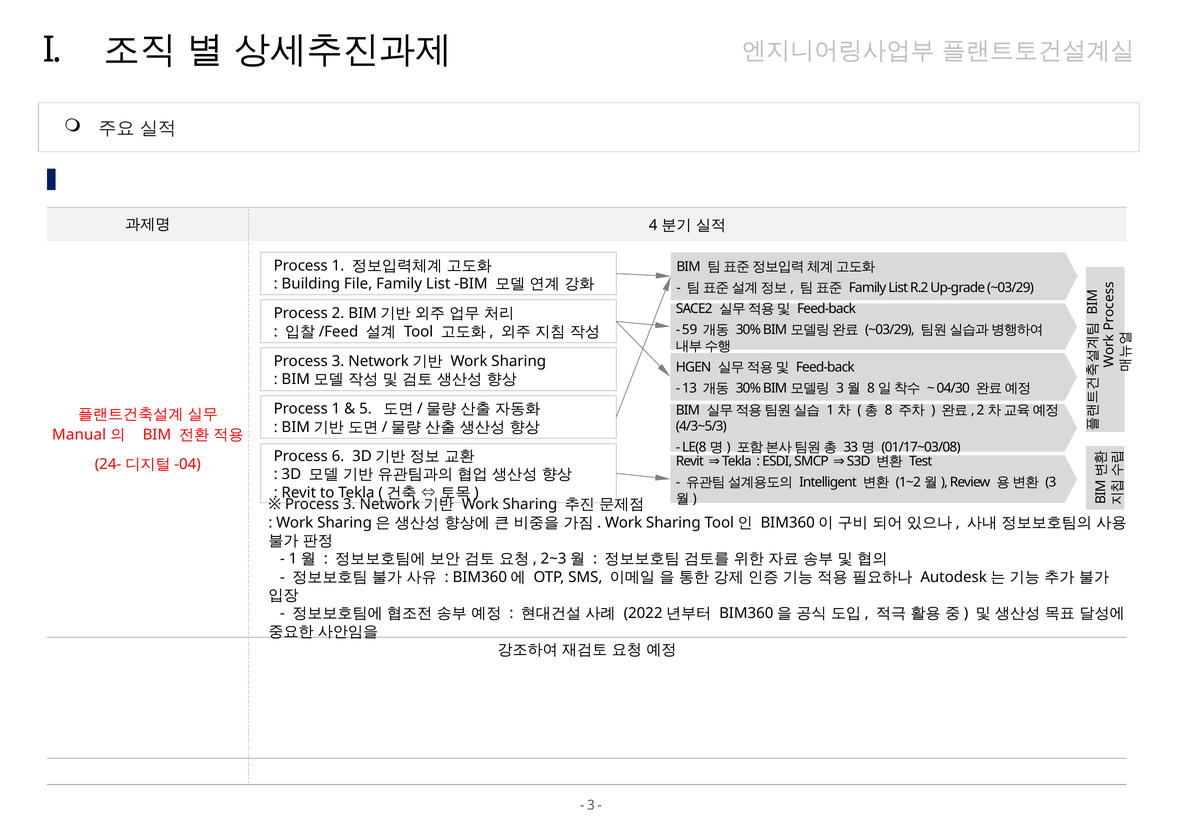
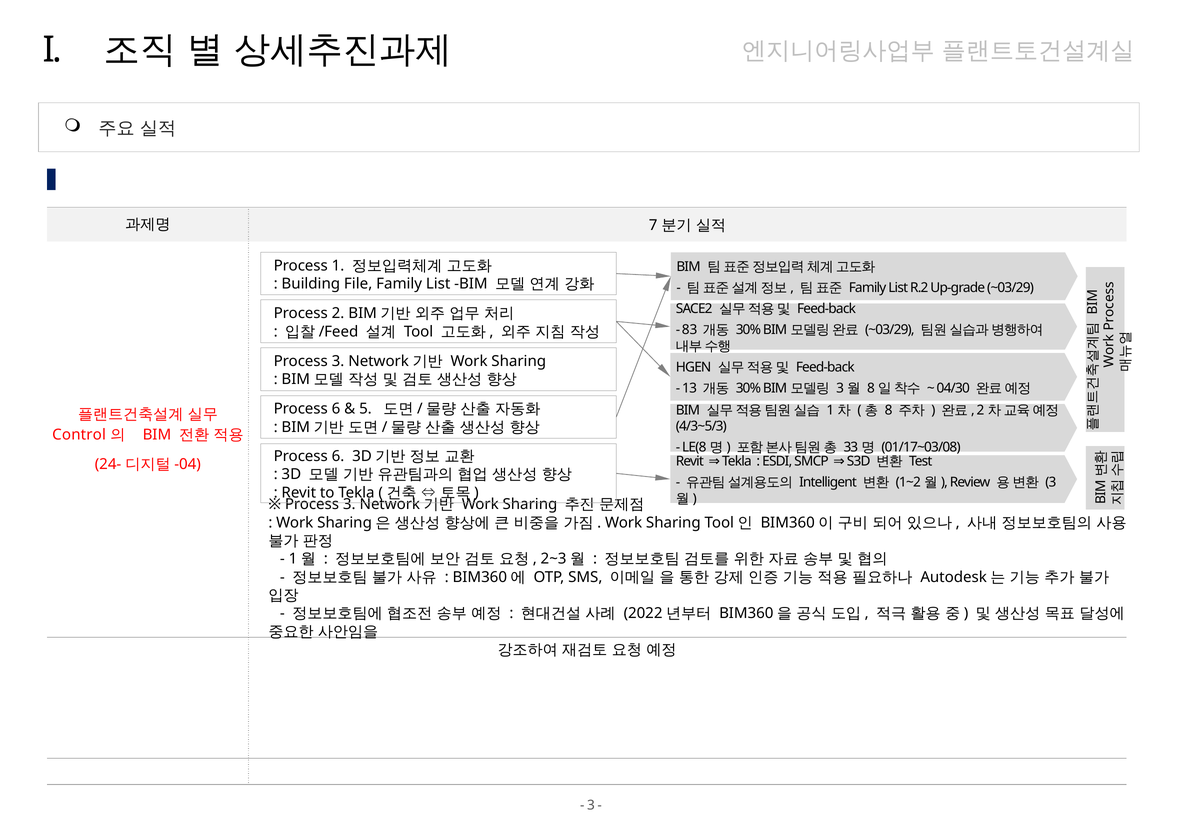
4: 4 -> 7 (653, 225)
59: 59 -> 83 (690, 330)
1: 1 -> 6 (336, 409)
Manual: Manual -> Control (79, 435)
